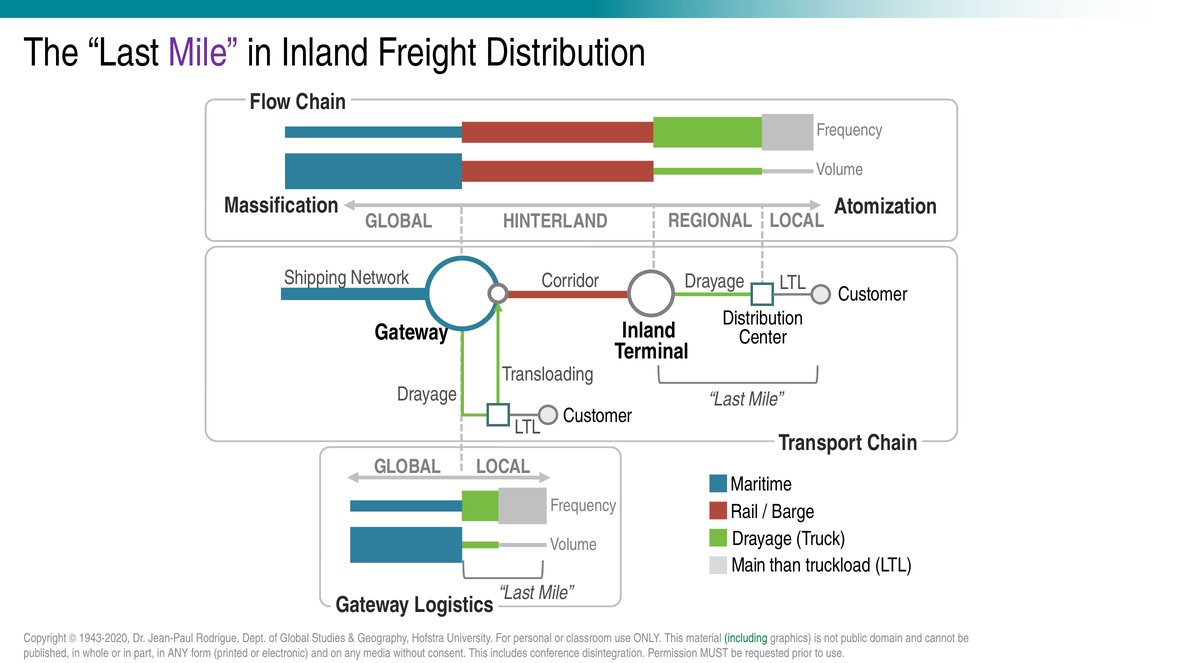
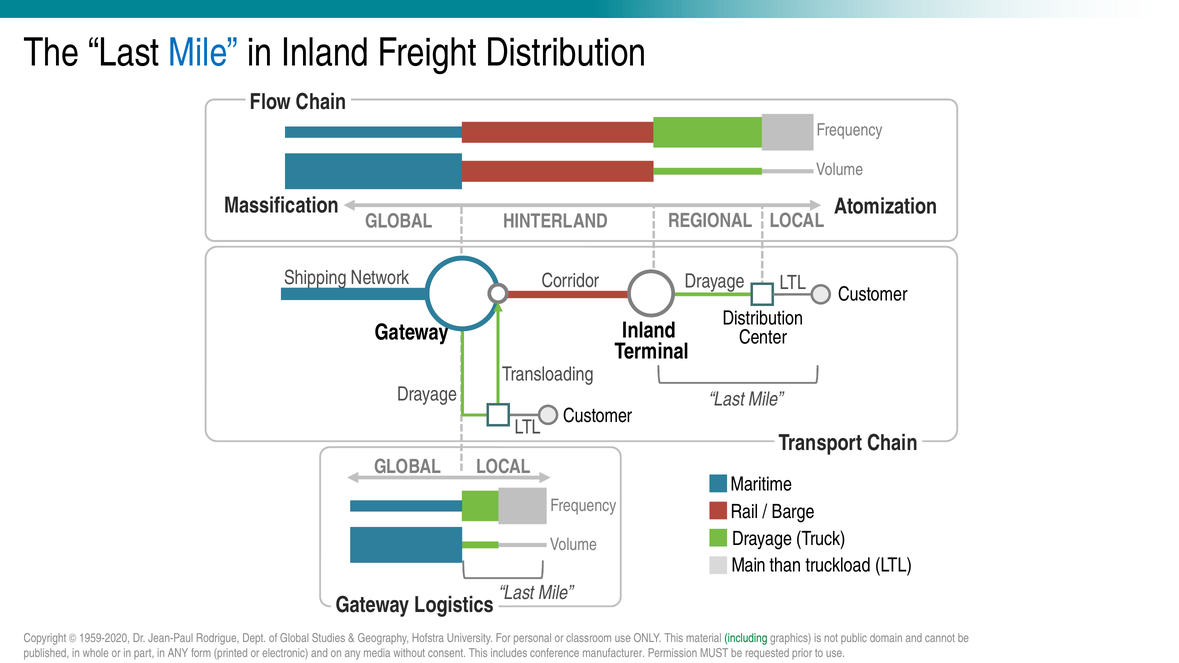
Mile colour: purple -> blue (203, 53)
1943-2020: 1943-2020 -> 1959-2020 (105, 639)
disintegration: disintegration -> manufacturer (614, 653)
